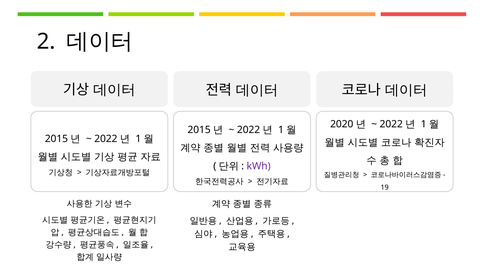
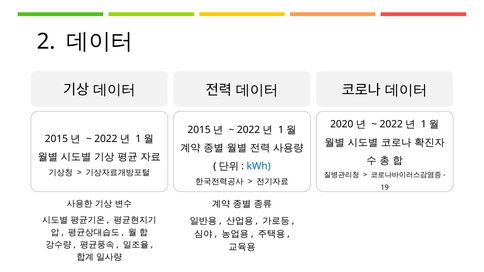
kWh colour: purple -> blue (259, 166)
